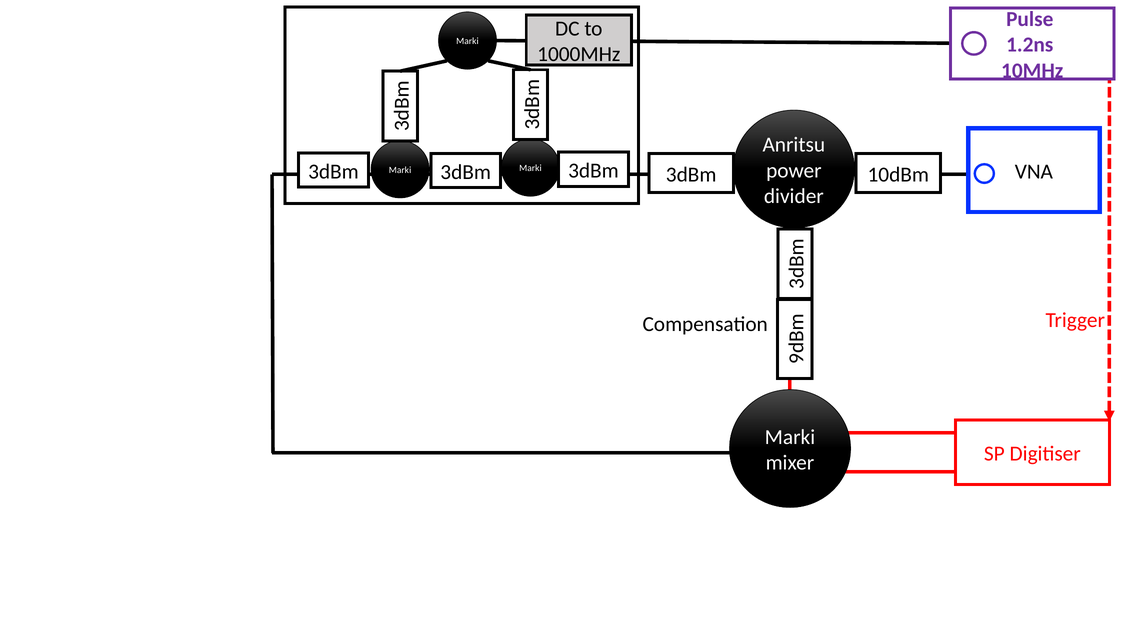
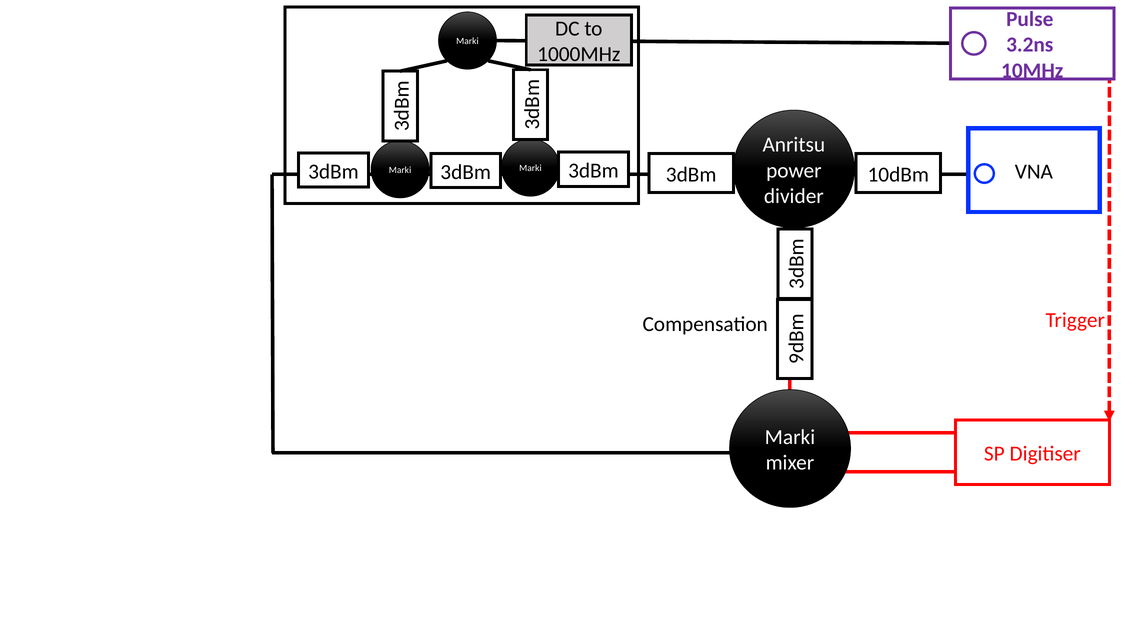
1.2ns: 1.2ns -> 3.2ns (1030, 45)
